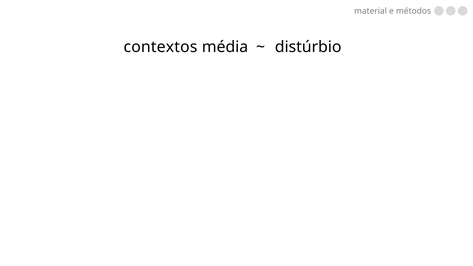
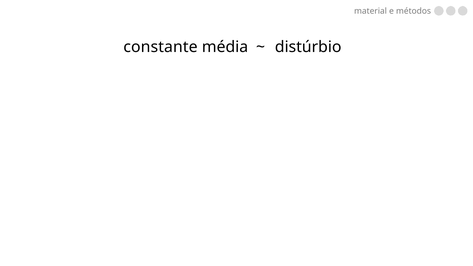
contextos: contextos -> constante (160, 47)
